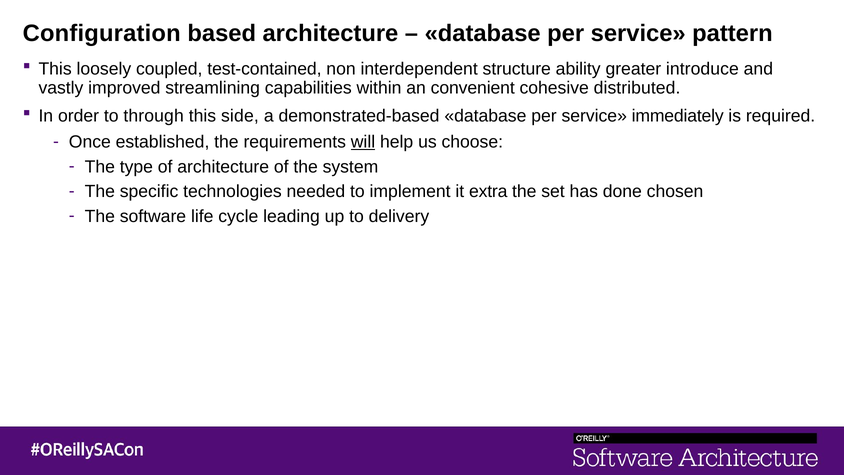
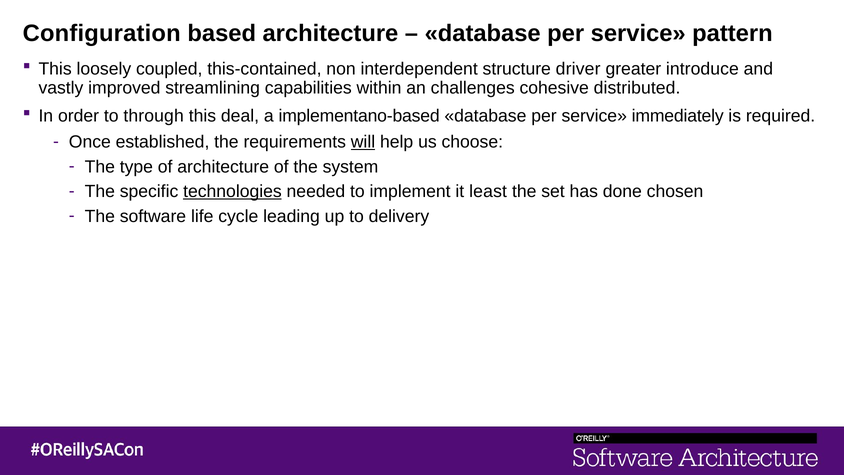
test-contained: test-contained -> this-contained (264, 69)
ability: ability -> driver (578, 69)
convenient: convenient -> challenges (473, 88)
side: side -> deal (240, 116)
demonstrated-based: demonstrated-based -> implementano-based (359, 116)
technologies underline: none -> present (232, 191)
extra: extra -> least (488, 191)
